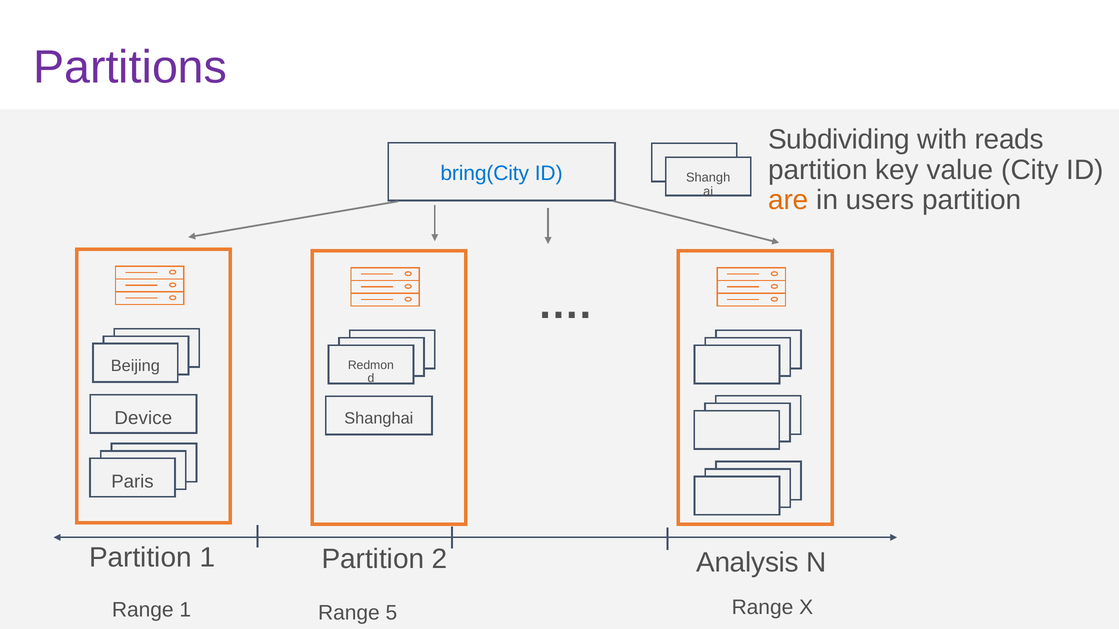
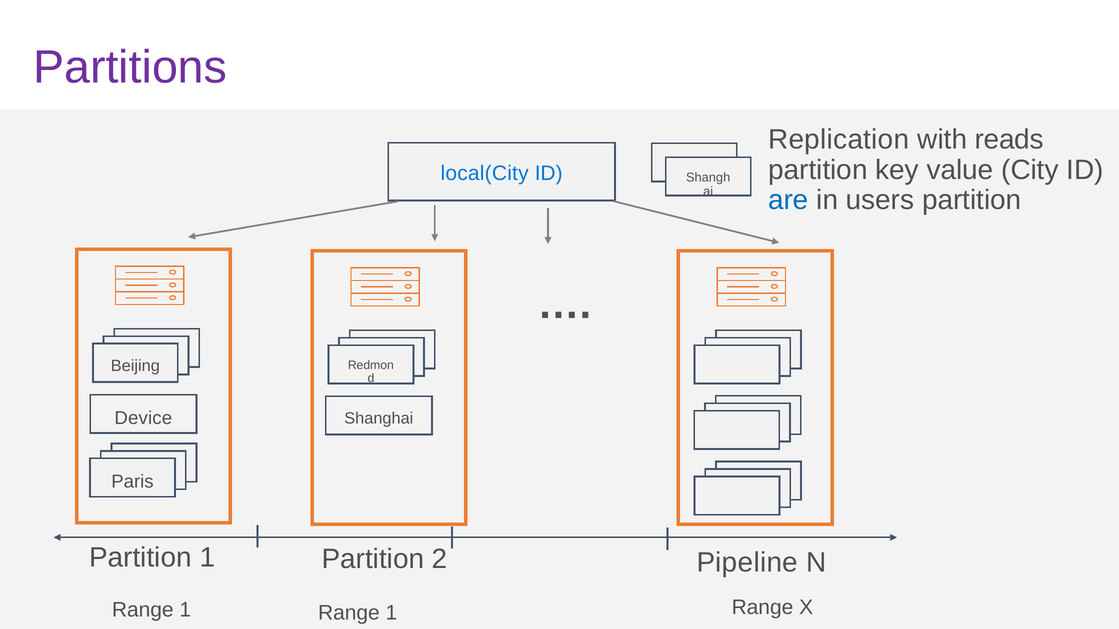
Subdividing: Subdividing -> Replication (839, 140)
bring(City: bring(City -> local(City (485, 173)
are colour: orange -> blue (788, 200)
Analysis: Analysis -> Pipeline (747, 563)
1 Range 5: 5 -> 1 (391, 613)
